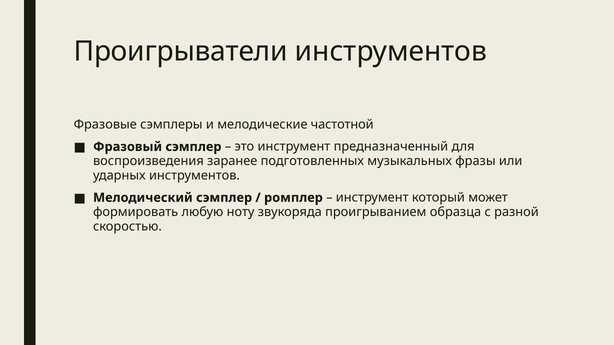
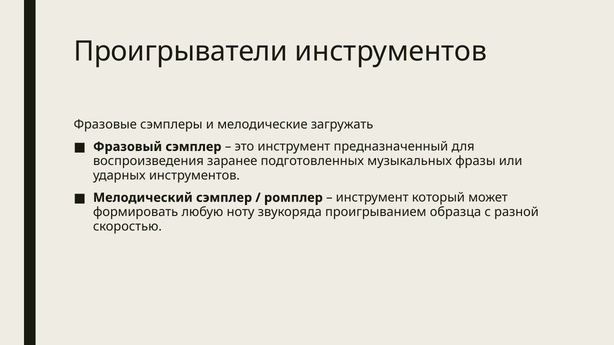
частотной: частотной -> загружать (342, 125)
